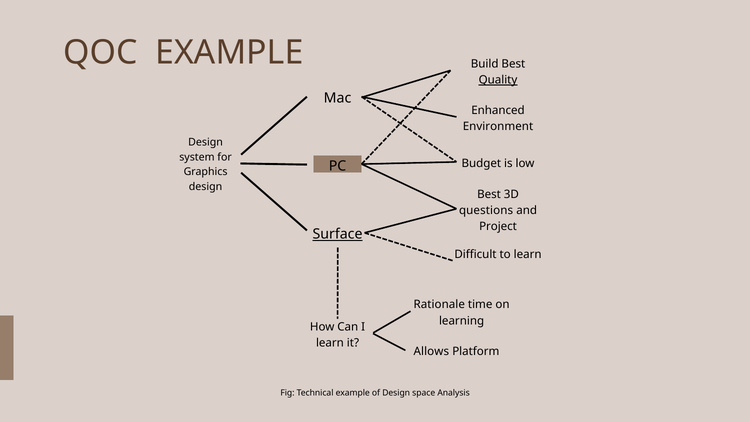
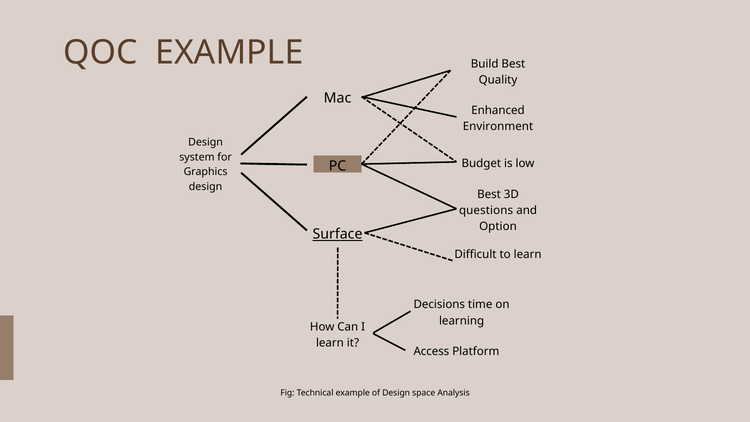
Quality underline: present -> none (498, 80)
Project: Project -> Option (498, 227)
Rationale: Rationale -> Decisions (439, 304)
Allows: Allows -> Access (431, 352)
